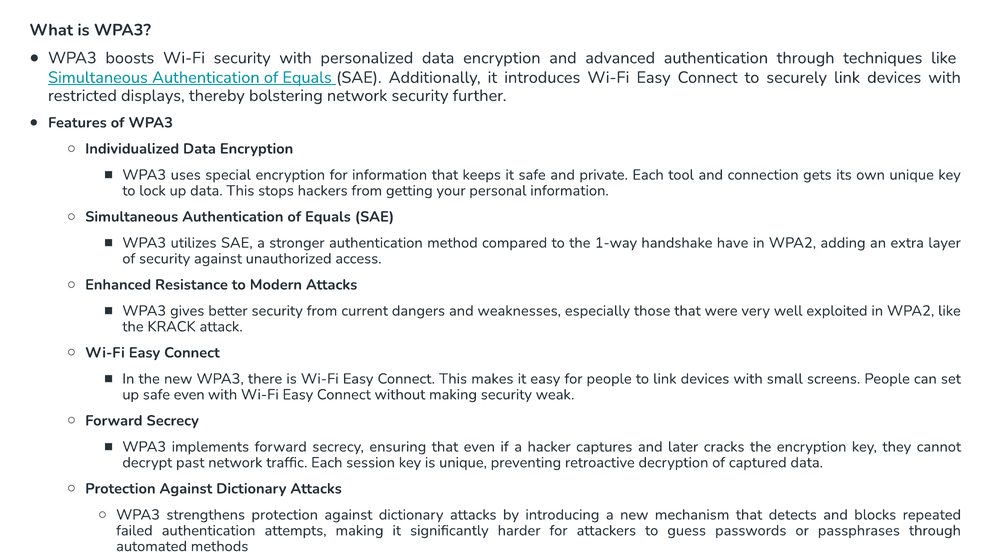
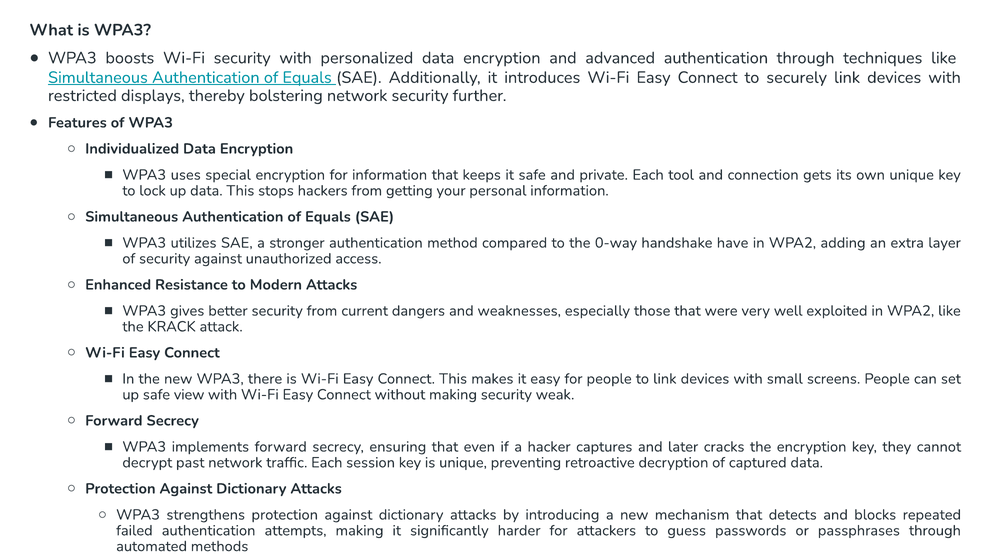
1-way: 1-way -> 0-way (616, 243)
safe even: even -> view (189, 395)
